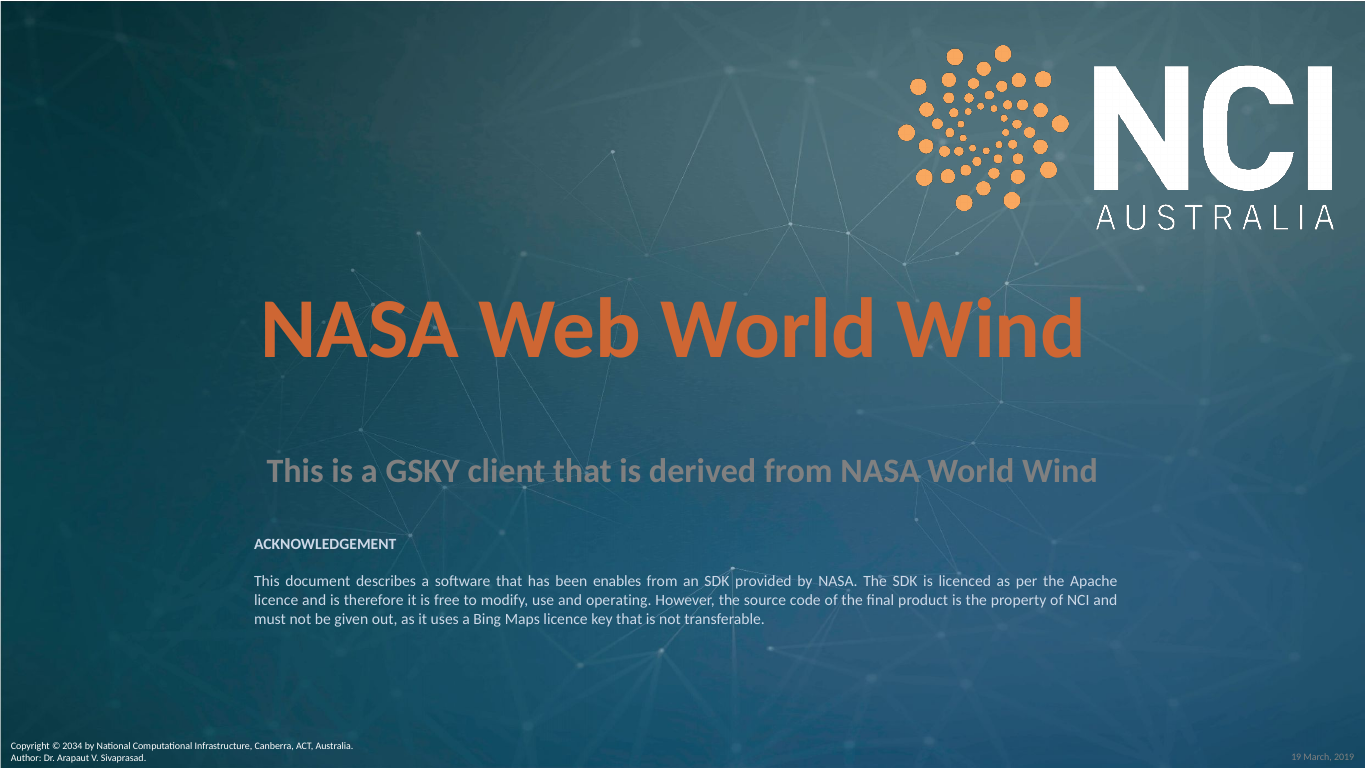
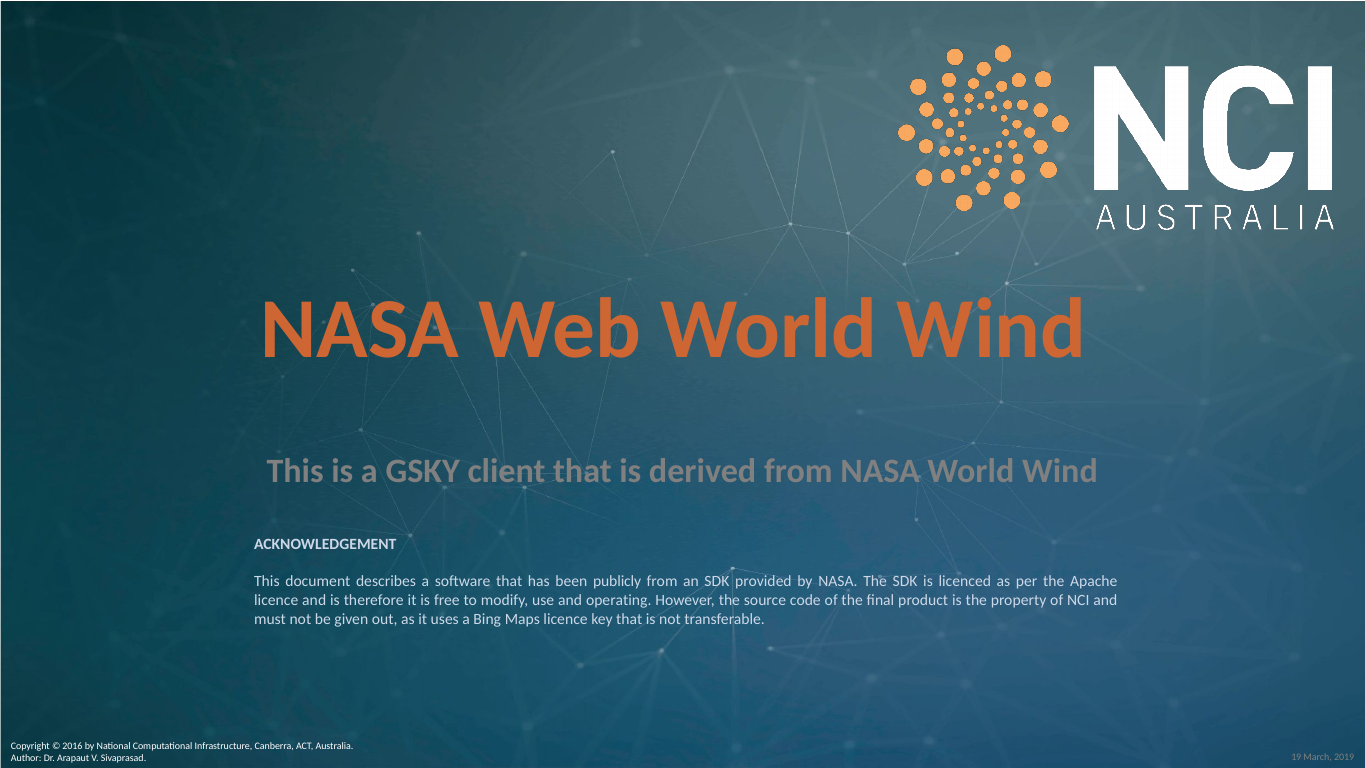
enables: enables -> publicly (617, 581)
2034: 2034 -> 2016 (72, 746)
